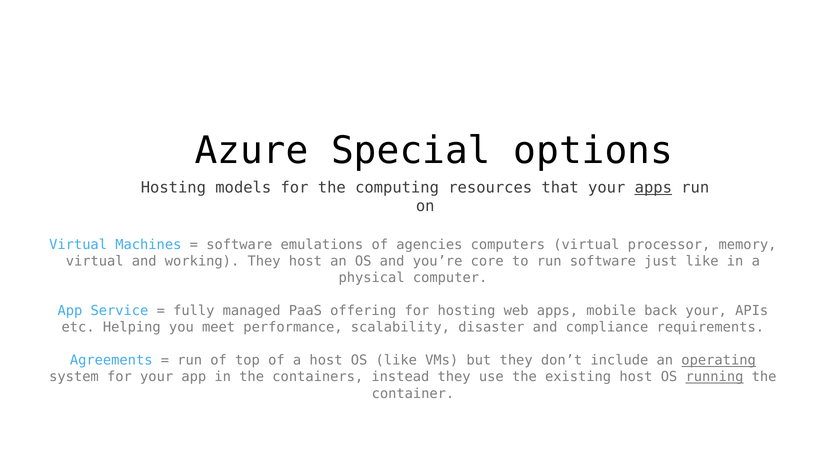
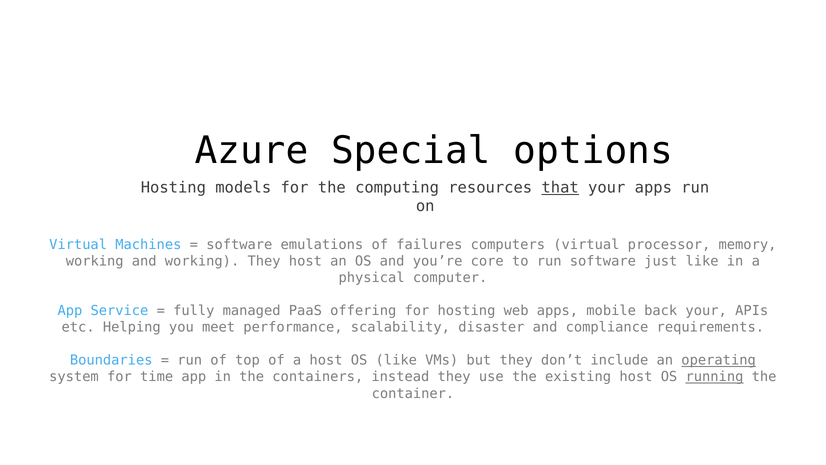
that underline: none -> present (560, 188)
apps underline: present -> none (653, 188)
agencies: agencies -> failures (429, 245)
virtual: virtual -> working (95, 261)
Agreements: Agreements -> Boundaries (111, 360)
for your: your -> time (157, 377)
